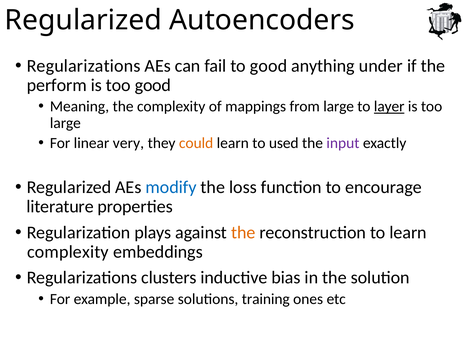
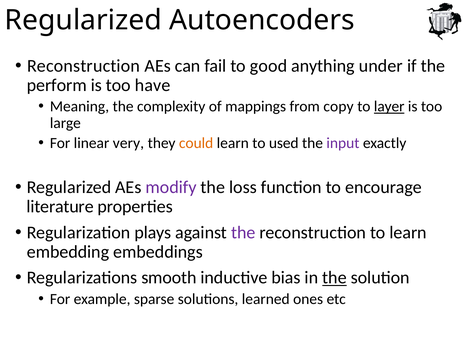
Regularizations: Regularizations -> Reconstruction (84, 66)
too good: good -> have (153, 85)
from large: large -> copy (338, 107)
modify colour: blue -> purple (171, 187)
the colour: orange -> purple (243, 233)
complexity: complexity -> embedding (68, 252)
clusters: clusters -> smooth (169, 278)
the underline: none -> present (334, 278)
training: training -> learned (266, 299)
